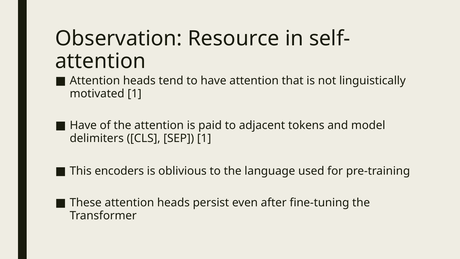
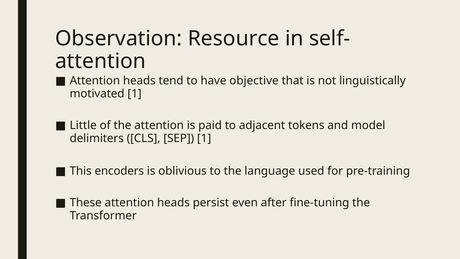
have attention: attention -> objective (254, 81)
Have: Have -> Little (83, 125)
